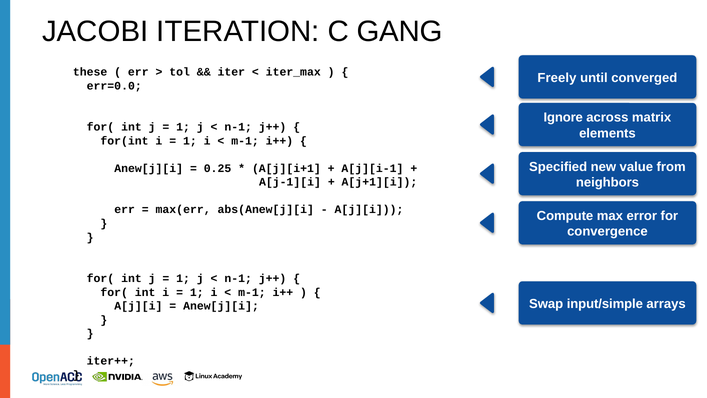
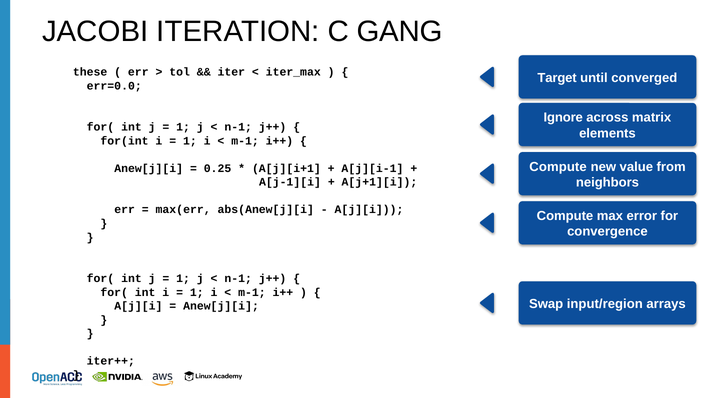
Freely: Freely -> Target (557, 78)
Specified: Specified -> Compute (558, 167)
input/simple: input/simple -> input/region (605, 304)
